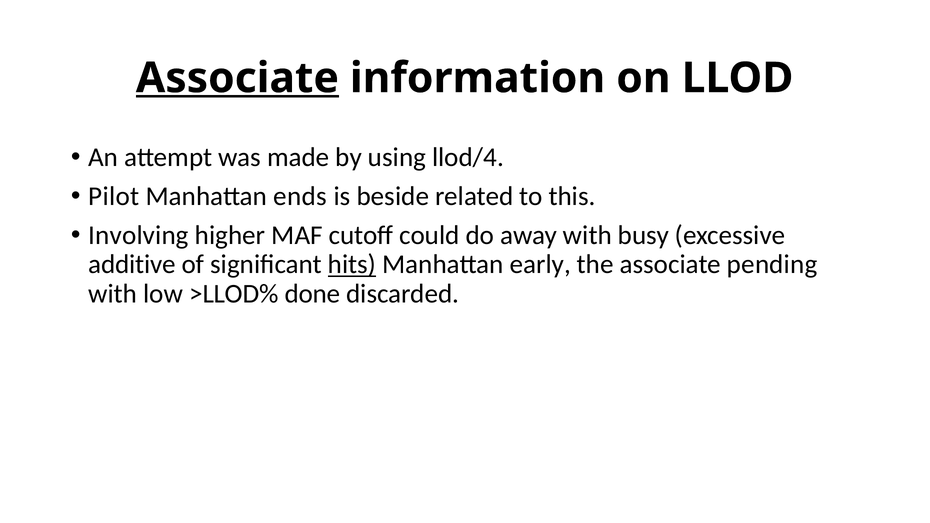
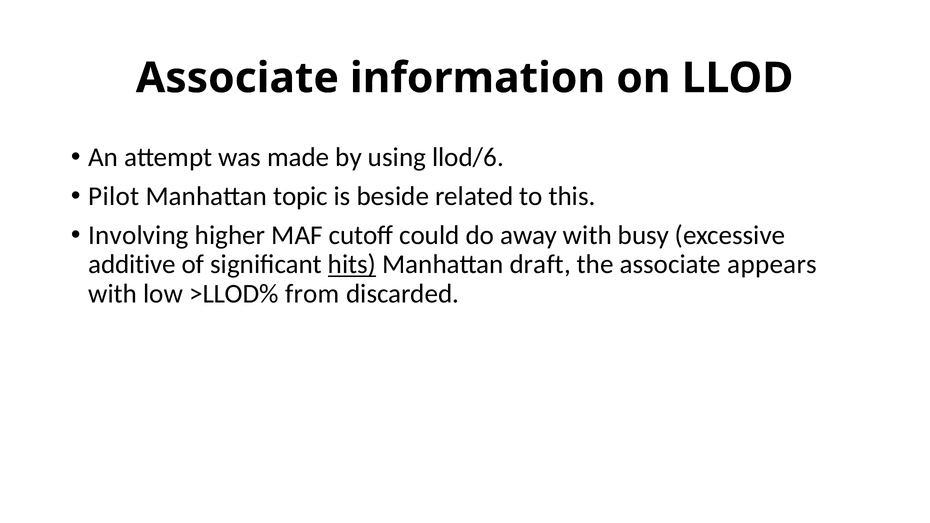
Associate underline: present -> none (237, 78)
llod/4: llod/4 -> llod/6 (468, 157)
ends: ends -> topic (300, 196)
early: early -> draft (540, 265)
pending: pending -> appears (772, 265)
done: done -> from (312, 294)
